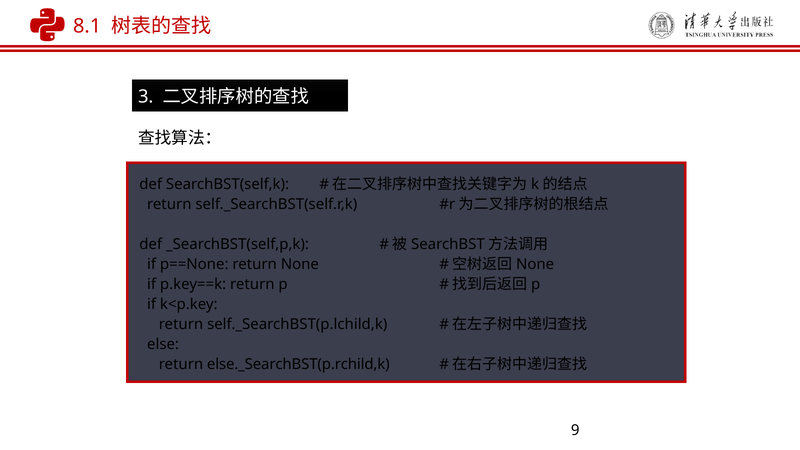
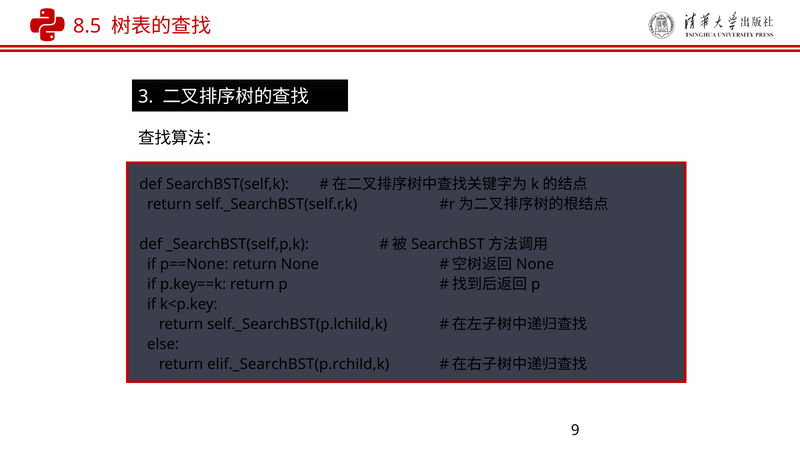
8.1: 8.1 -> 8.5 (87, 26)
else._SearchBST(p.rchild,k: else._SearchBST(p.rchild,k -> elif._SearchBST(p.rchild,k (298, 364)
